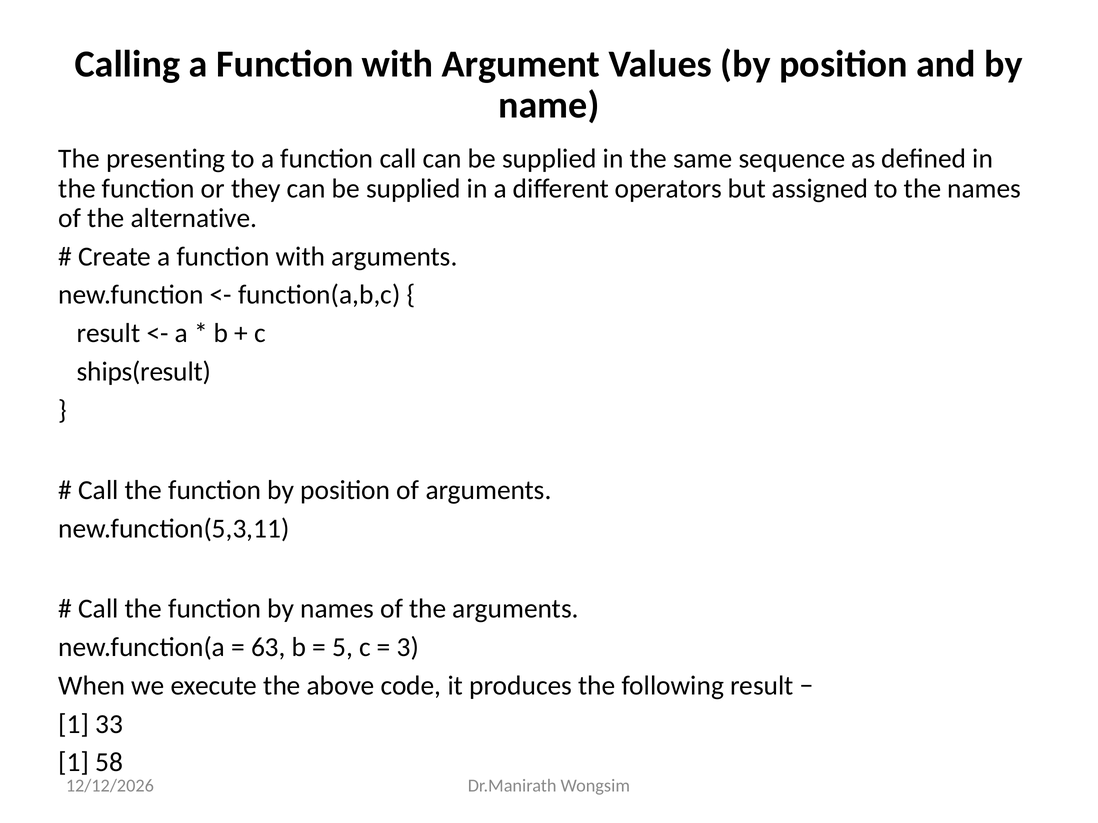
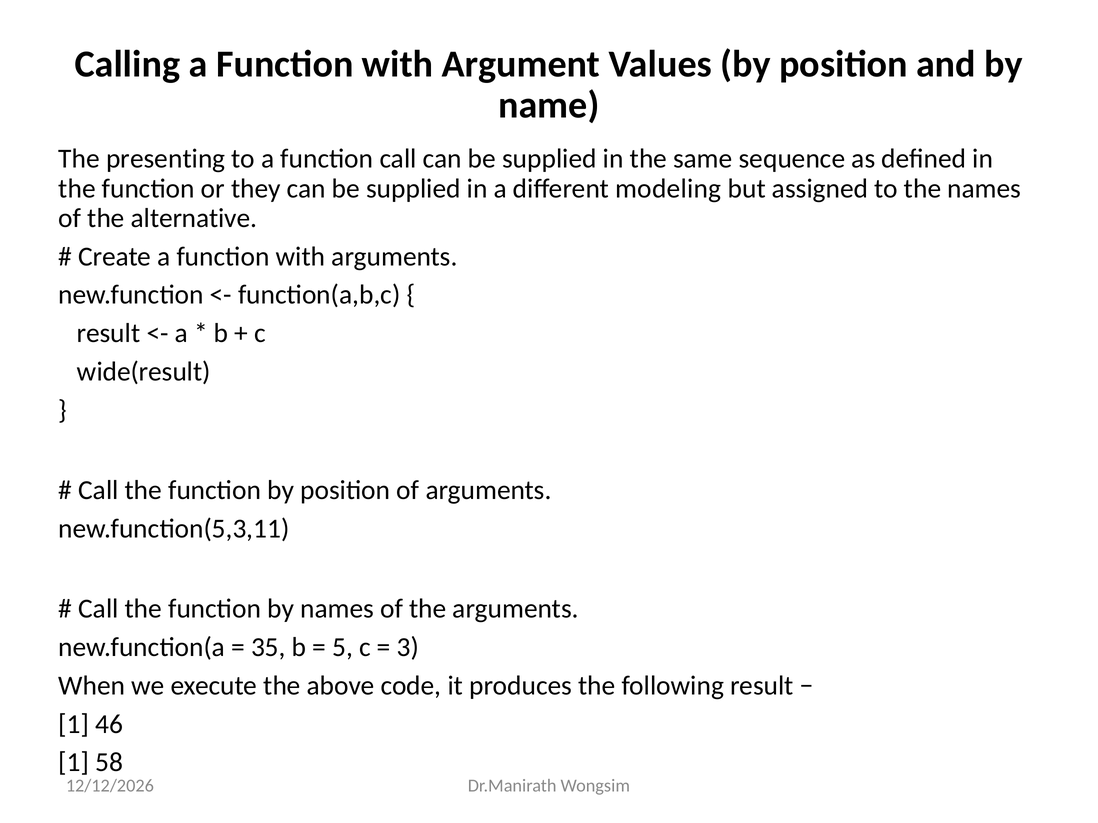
operators: operators -> modeling (668, 189)
ships(result: ships(result -> wide(result (144, 372)
63: 63 -> 35 (268, 648)
33: 33 -> 46 (109, 724)
